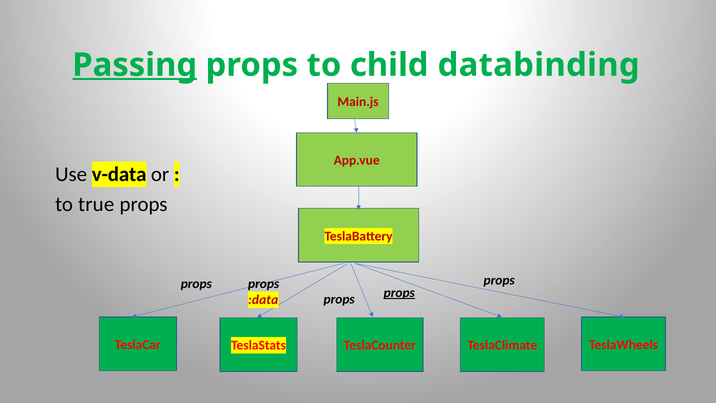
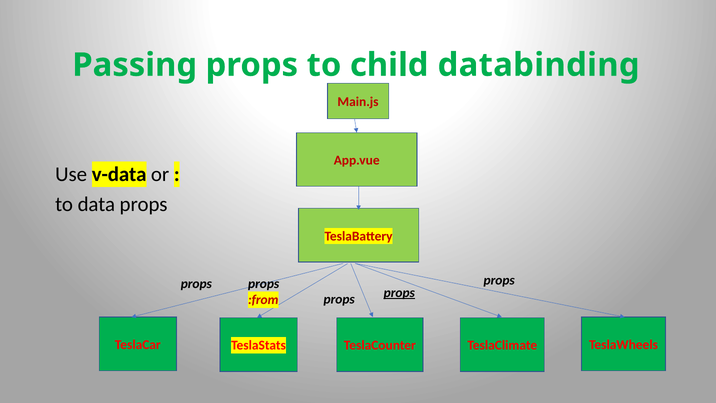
Passing underline: present -> none (135, 65)
true: true -> data (96, 204)
:data: :data -> :from (263, 300)
